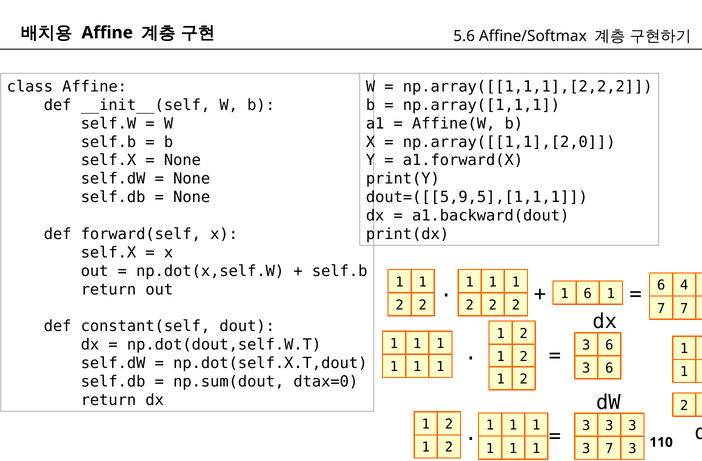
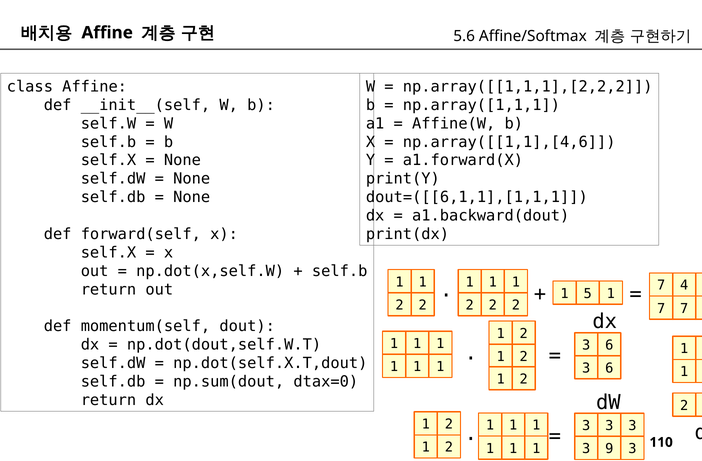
np.array([[1,1],[2,0: np.array([[1,1],[2,0 -> np.array([[1,1],[4,6 (509, 142)
dout=([[5,9,5],[1,1,1: dout=([[5,9,5],[1,1,1 -> dout=([[6,1,1],[1,1,1 (477, 197)
6: 6 -> 7 (661, 285)
1 6: 6 -> 5 (588, 294)
constant(self: constant(self -> momentum(self (145, 326)
3 7: 7 -> 9 (609, 449)
